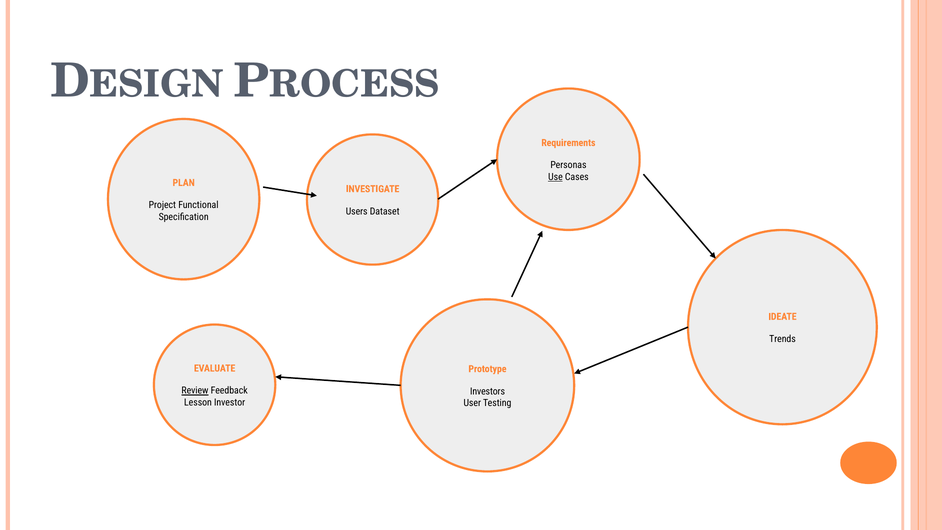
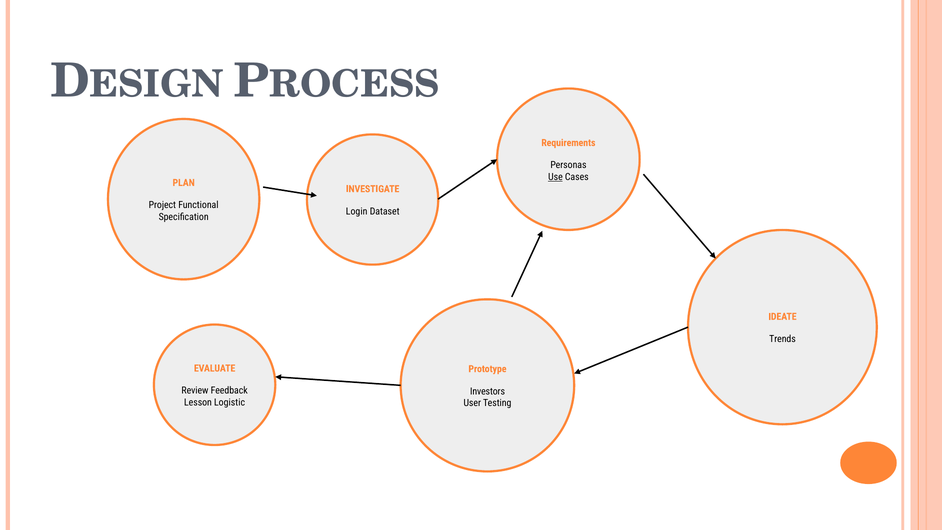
Users: Users -> Login (357, 211)
Review underline: present -> none (195, 391)
Investor: Investor -> Logistic (230, 402)
